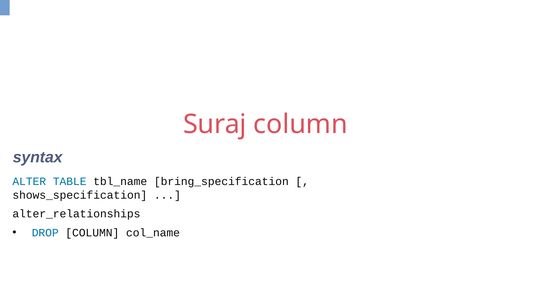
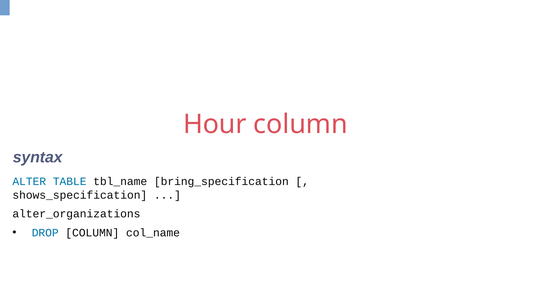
Suraj: Suraj -> Hour (215, 124)
alter_relationships: alter_relationships -> alter_organizations (76, 214)
